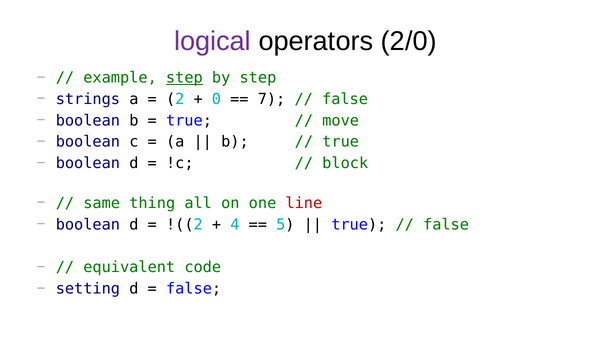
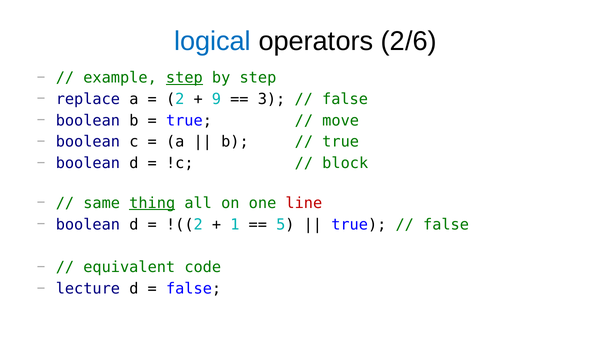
logical colour: purple -> blue (213, 41)
2/0: 2/0 -> 2/6 (409, 41)
strings: strings -> replace (88, 99)
0: 0 -> 9 (216, 99)
7: 7 -> 3 (272, 99)
thing underline: none -> present (152, 203)
4: 4 -> 1 (235, 224)
setting: setting -> lecture (88, 288)
